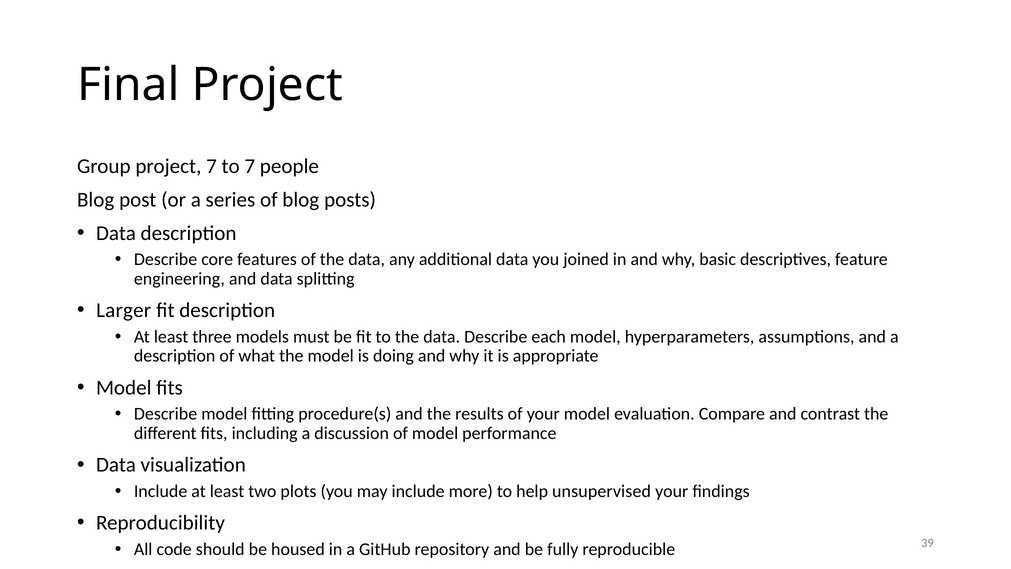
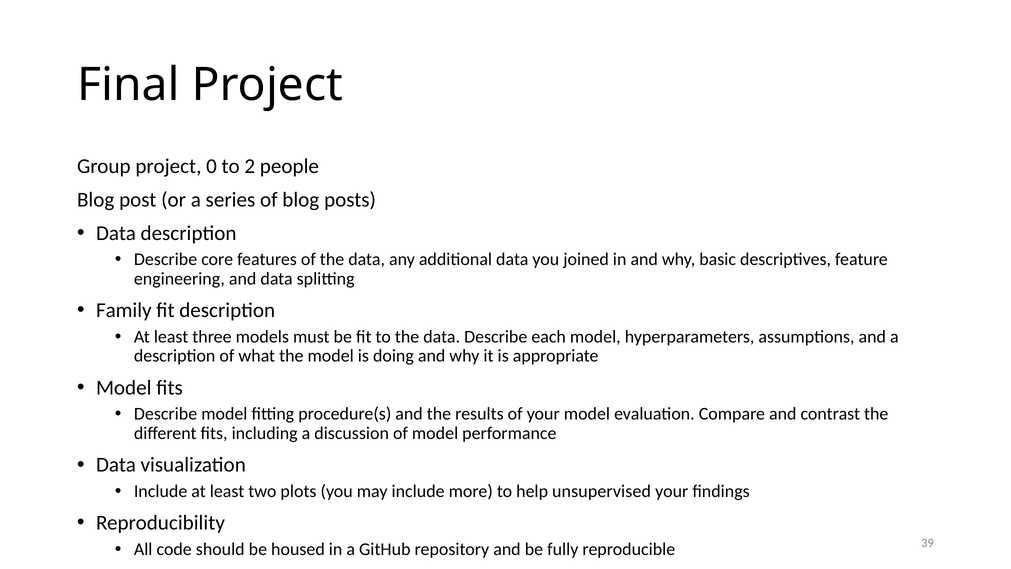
project 7: 7 -> 0 (211, 166)
to 7: 7 -> 2 (250, 166)
Larger: Larger -> Family (124, 310)
